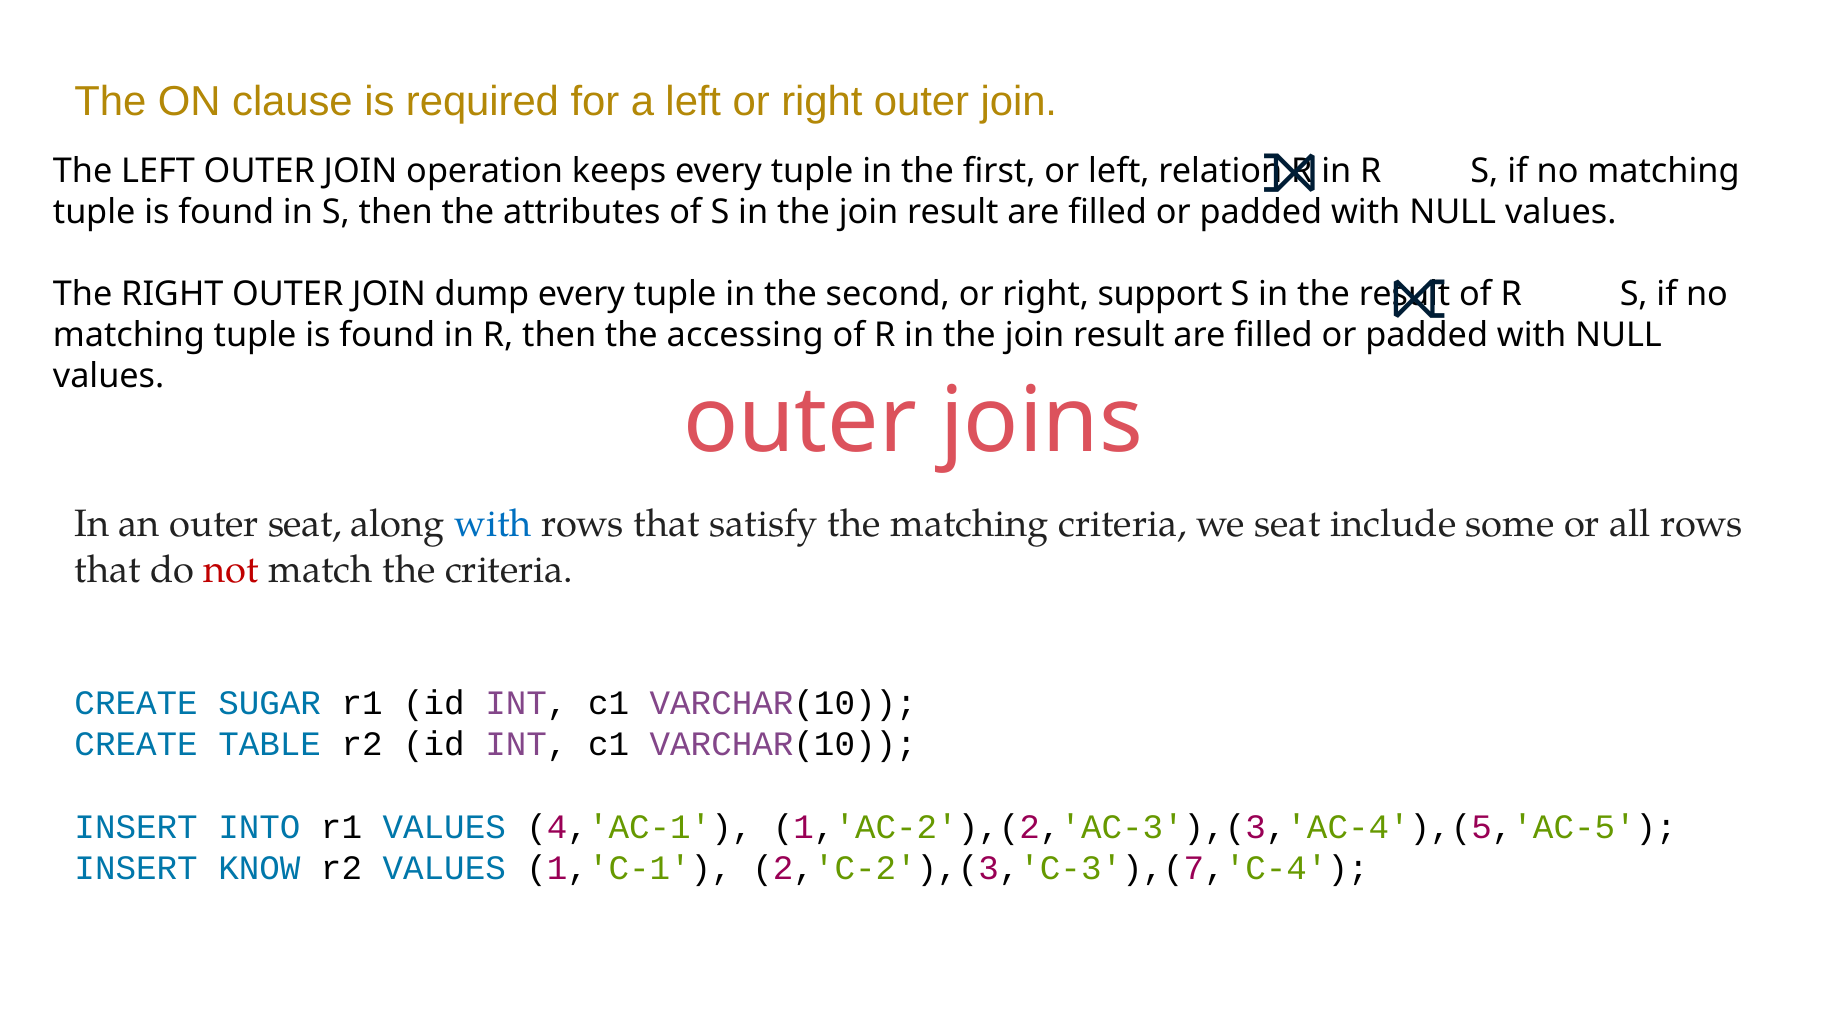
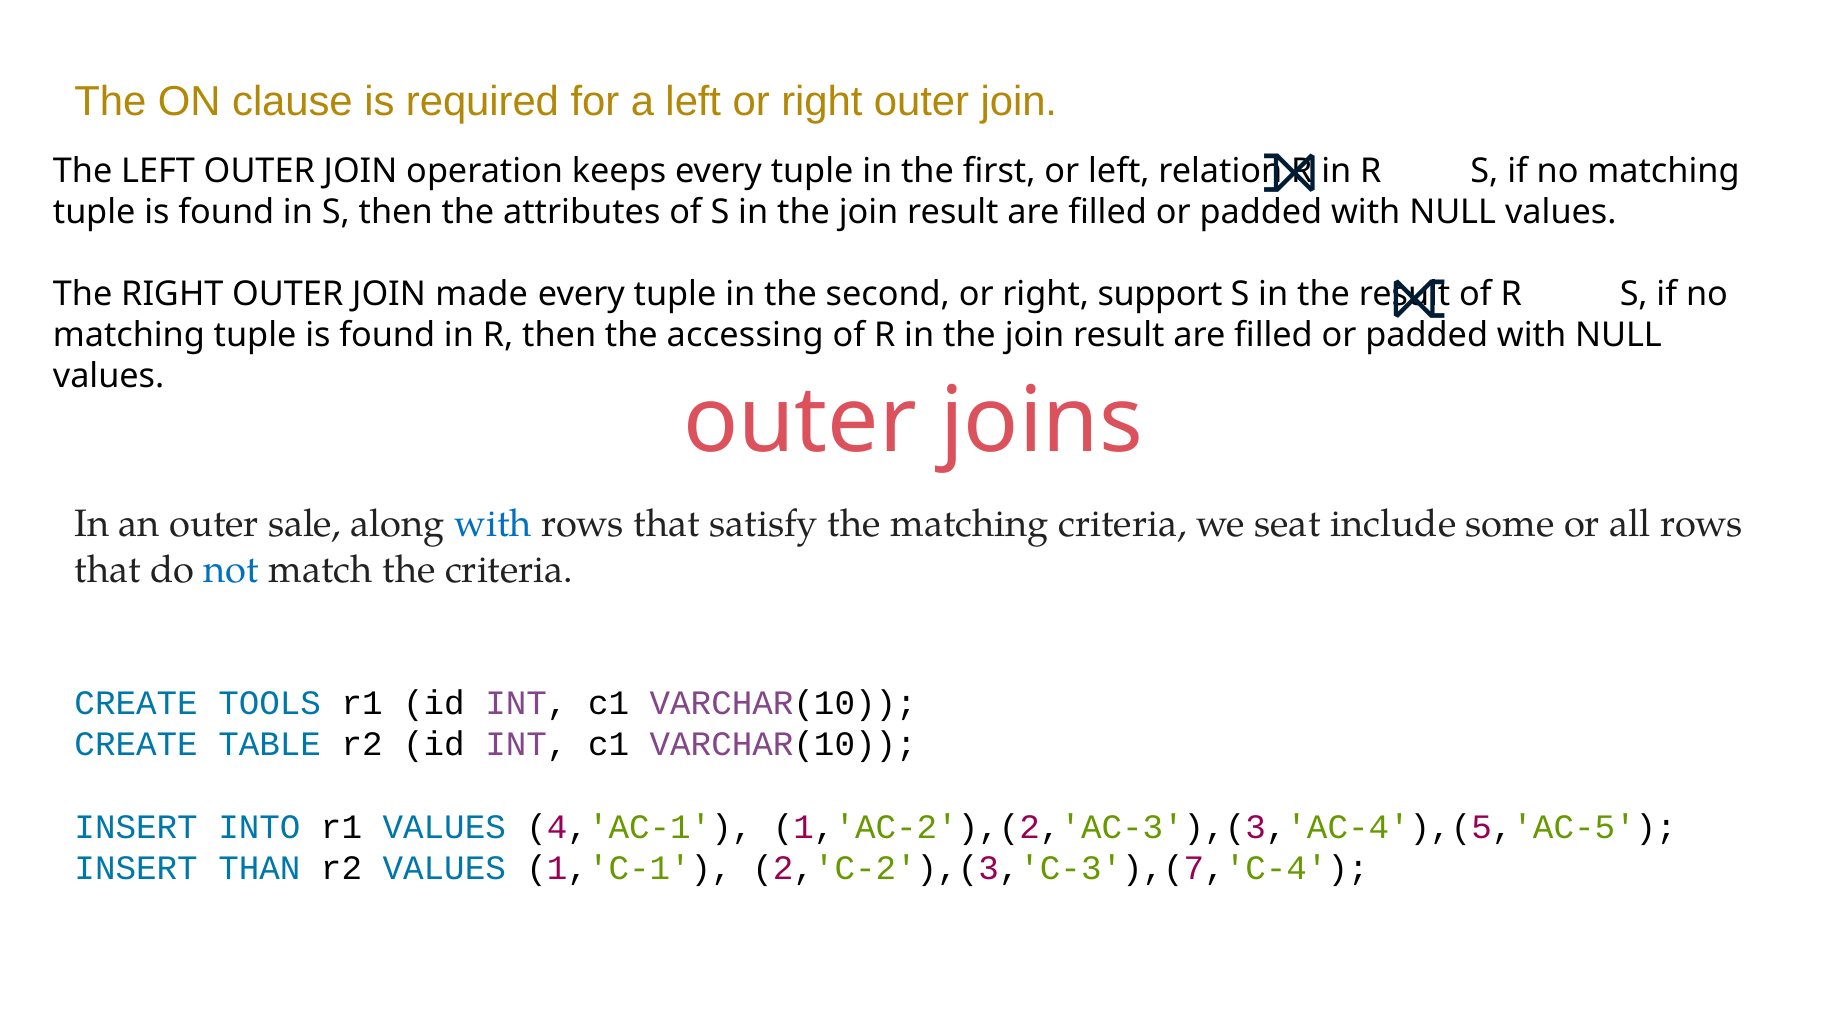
dump: dump -> made (482, 294)
outer seat: seat -> sale (305, 524)
not colour: red -> blue (232, 570)
SUGAR: SUGAR -> TOOLS (270, 704)
KNOW: KNOW -> THAN (259, 868)
